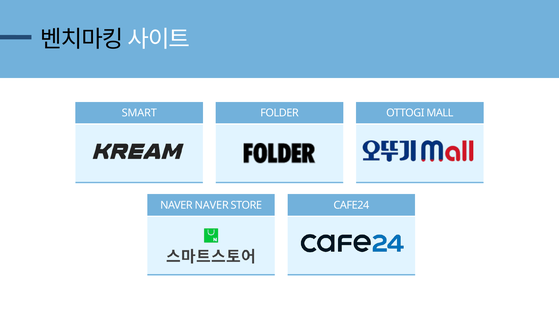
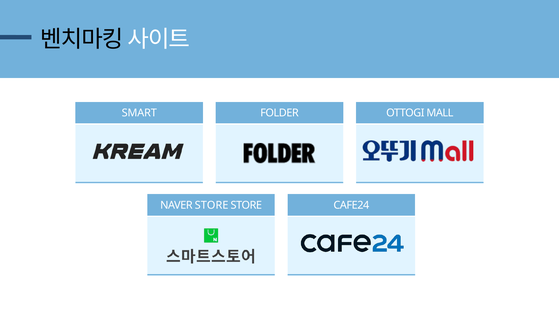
NAVER NAVER: NAVER -> STORE (212, 206)
